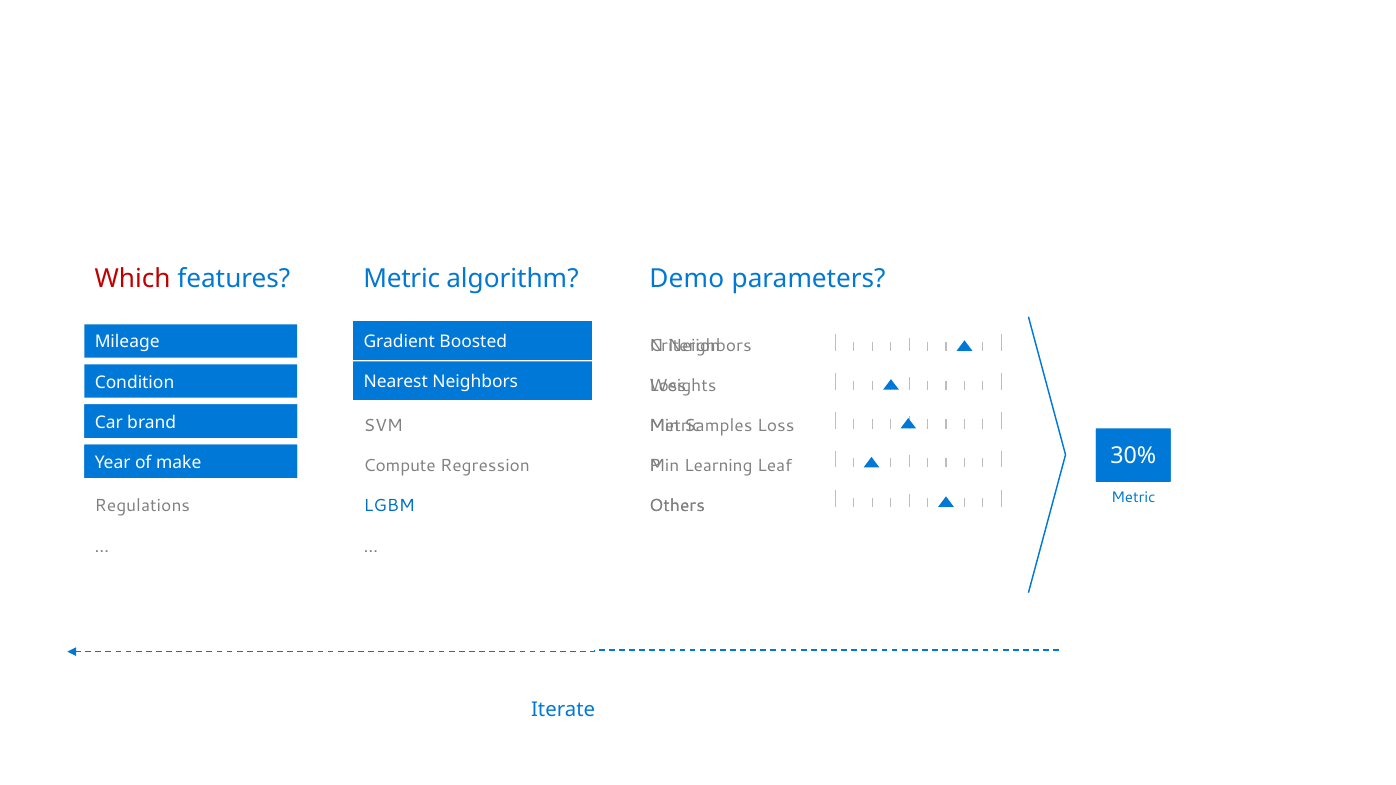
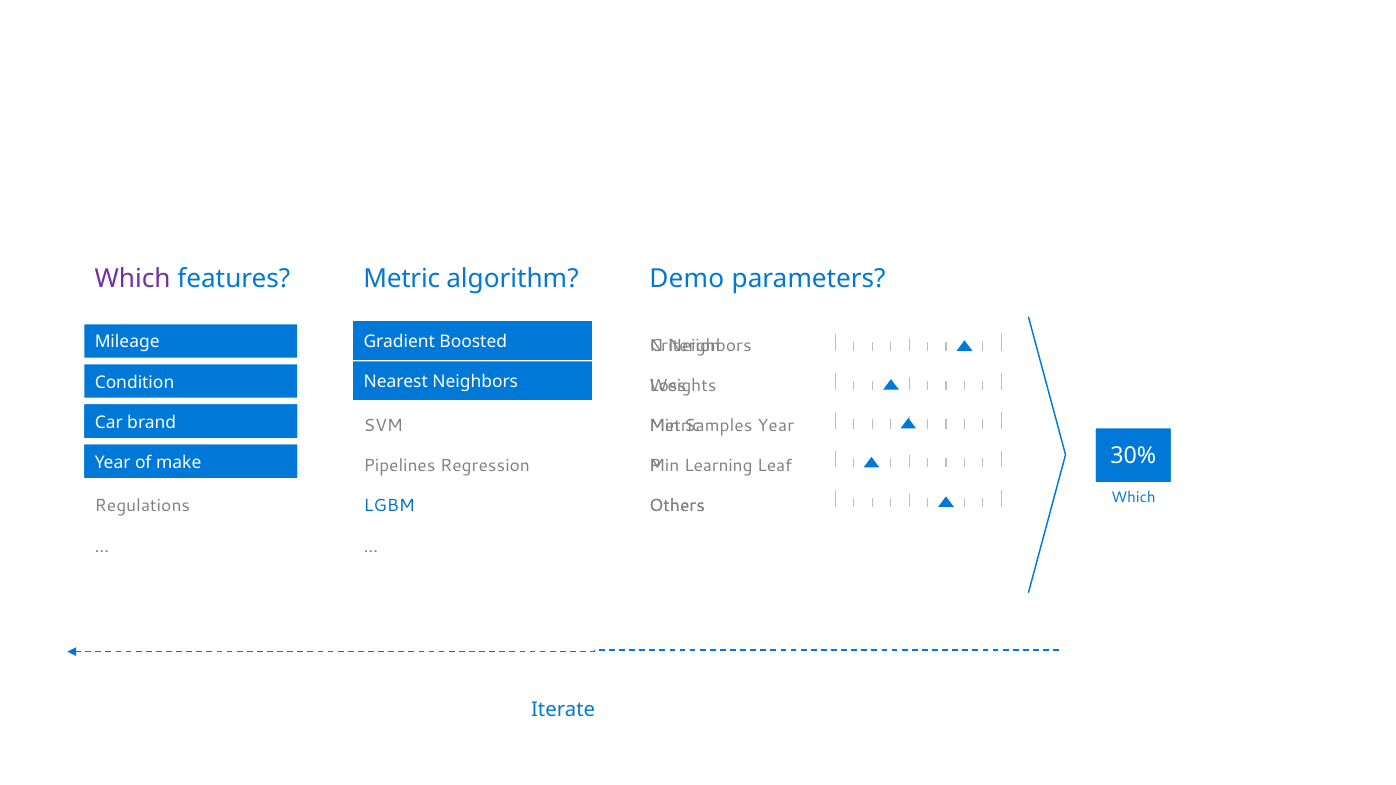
Which colour: red -> purple (133, 279)
Samples Loss: Loss -> Year (776, 426)
Compute: Compute -> Pipelines (400, 466)
Metric: Metric -> Which (1133, 497)
